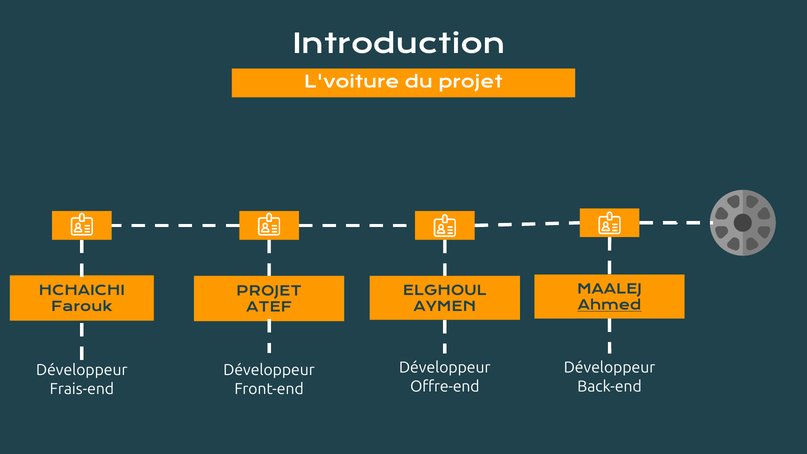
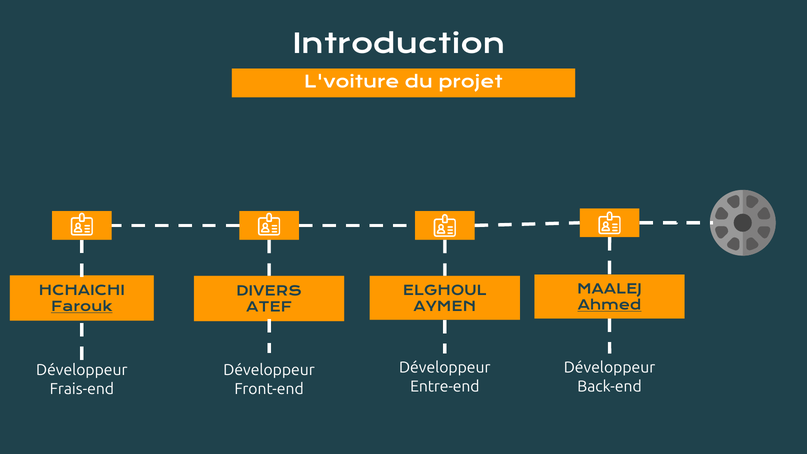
PROJET: PROJET -> DIVERS (269, 291)
Farouk underline: none -> present (82, 307)
Offre-end: Offre-end -> Entre-end (445, 386)
